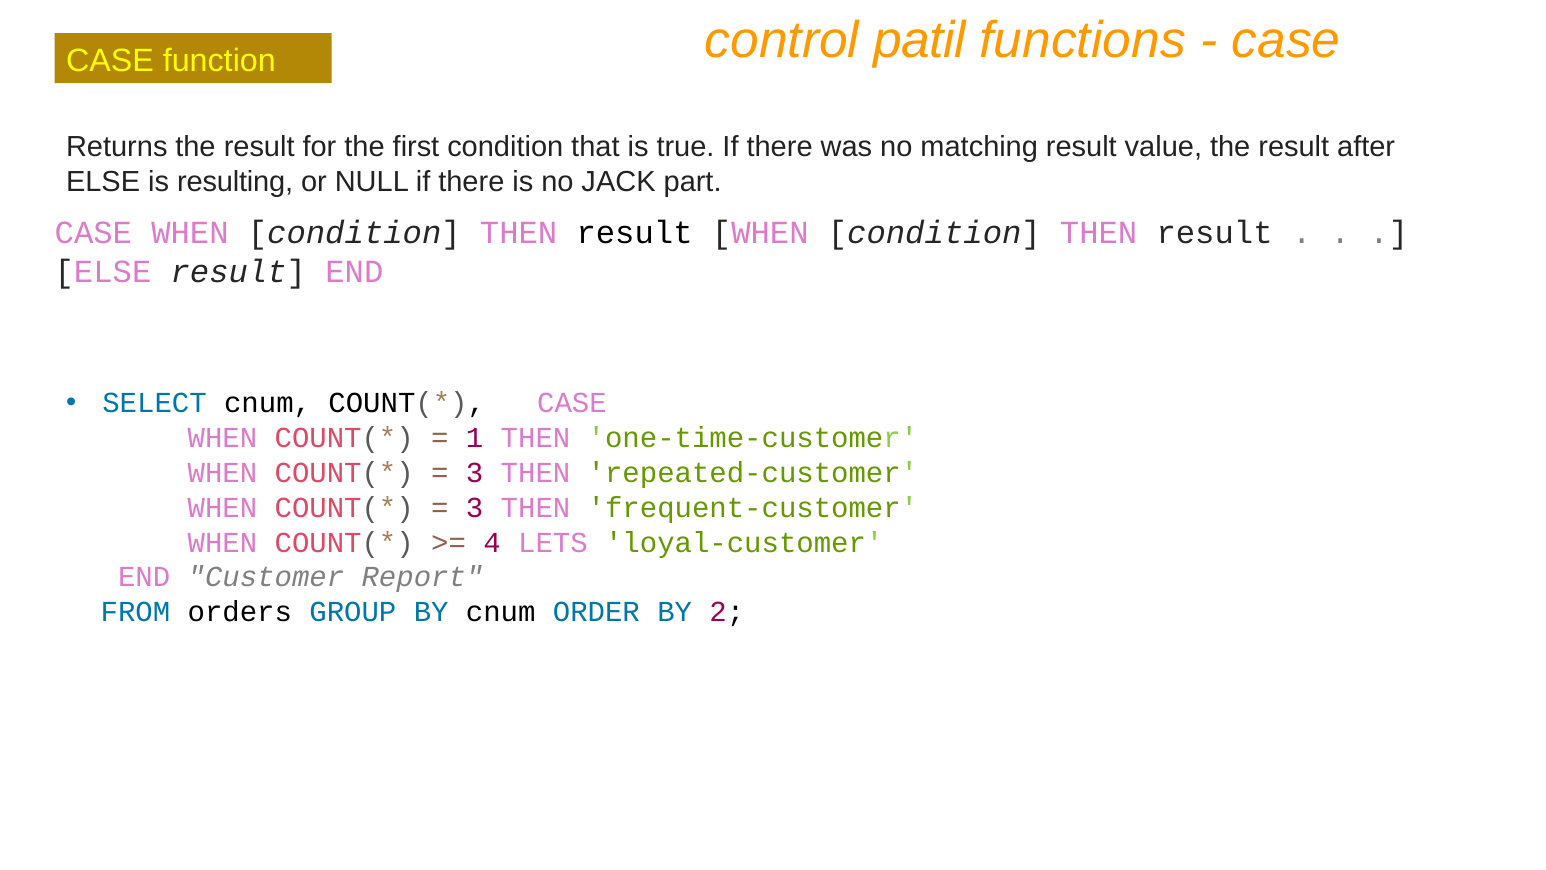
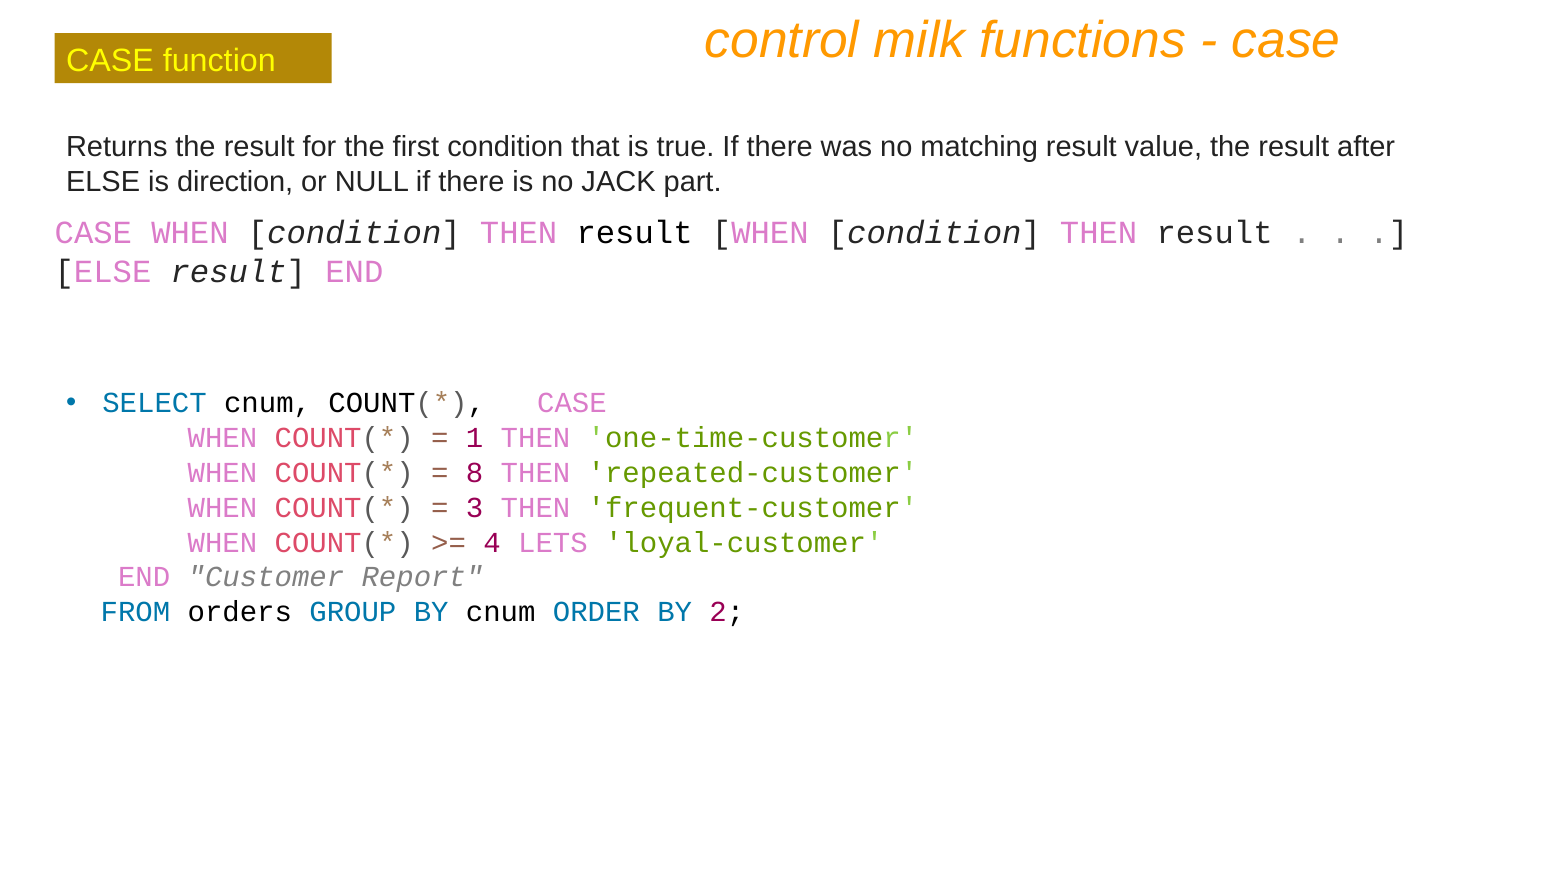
patil: patil -> milk (919, 40)
resulting: resulting -> direction (235, 182)
3: 3 -> 8 (475, 473)
